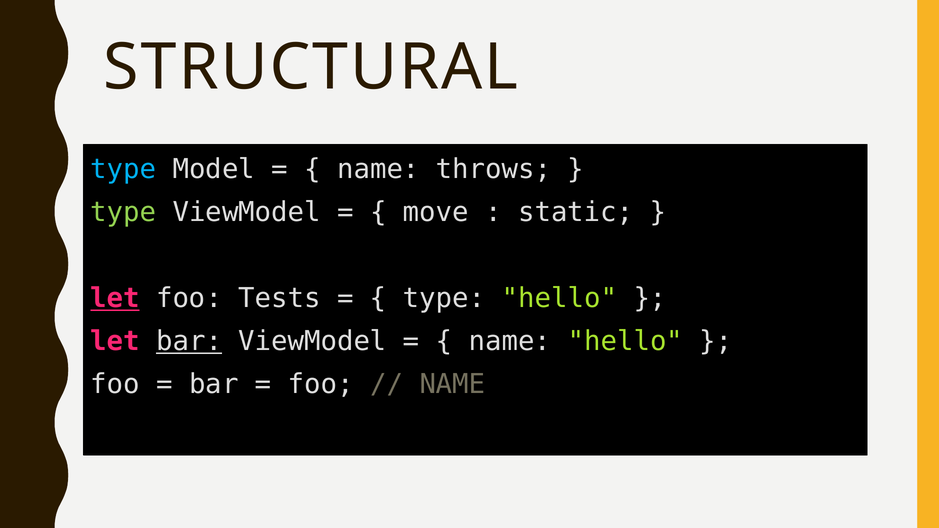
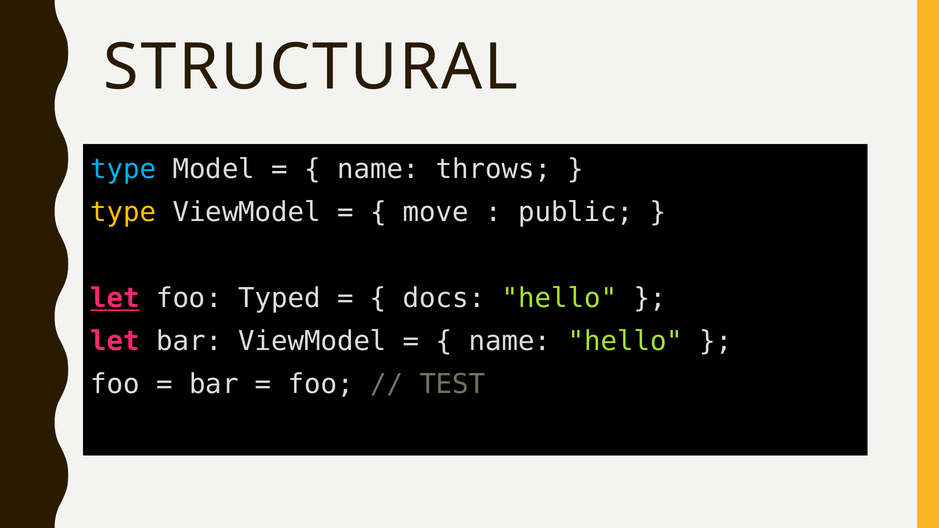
type colour: light green -> yellow (123, 213)
static: static -> public (576, 213)
Tests: Tests -> Typed (280, 299)
type: type -> docs (444, 299)
bar underline: present -> none (189, 342)
NAME: NAME -> TEST (452, 385)
